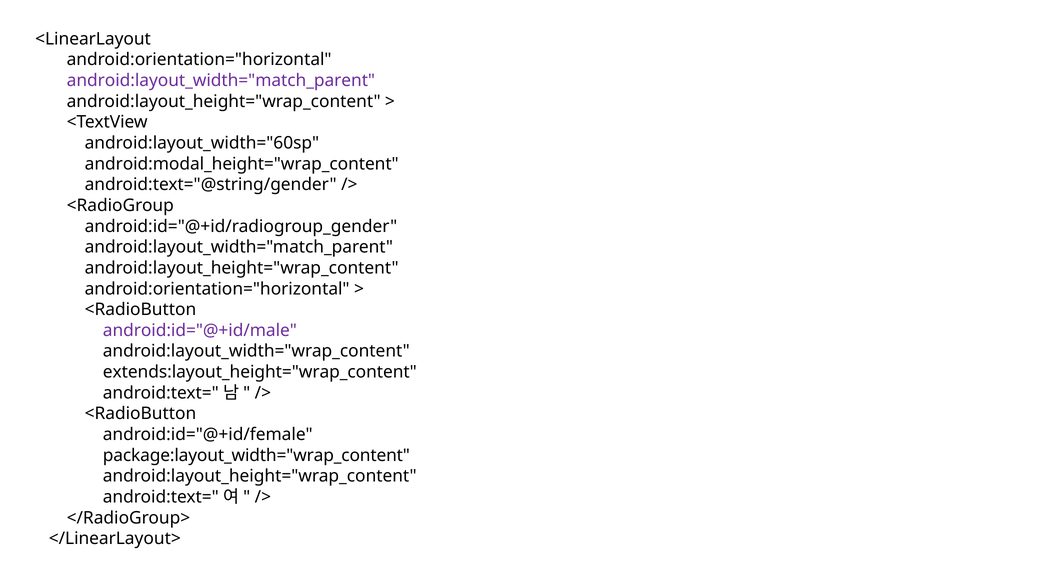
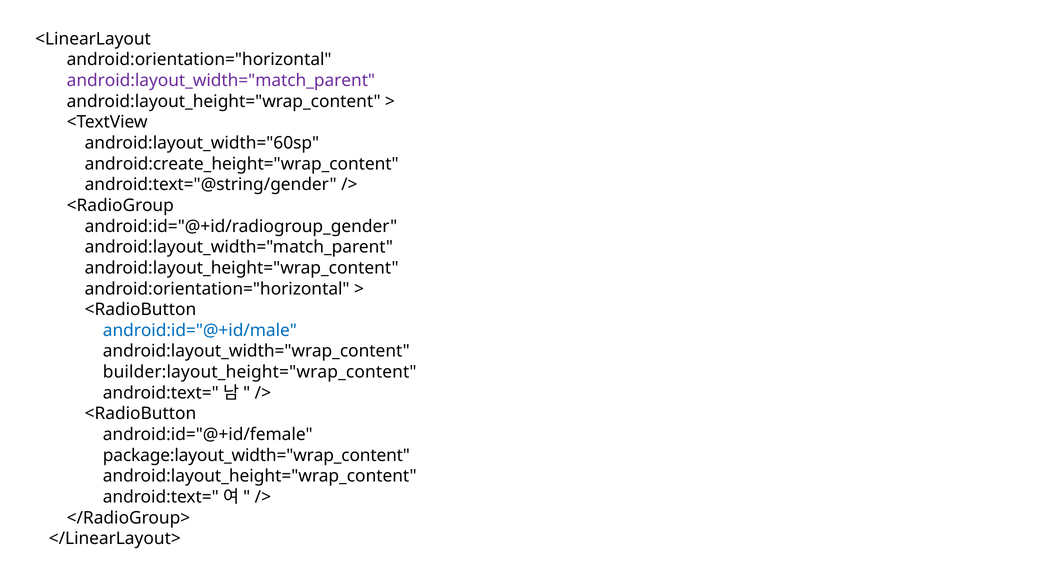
android:modal_height="wrap_content: android:modal_height="wrap_content -> android:create_height="wrap_content (242, 164)
android:id="@+id/male colour: purple -> blue (200, 330)
extends:layout_height="wrap_content: extends:layout_height="wrap_content -> builder:layout_height="wrap_content (260, 372)
